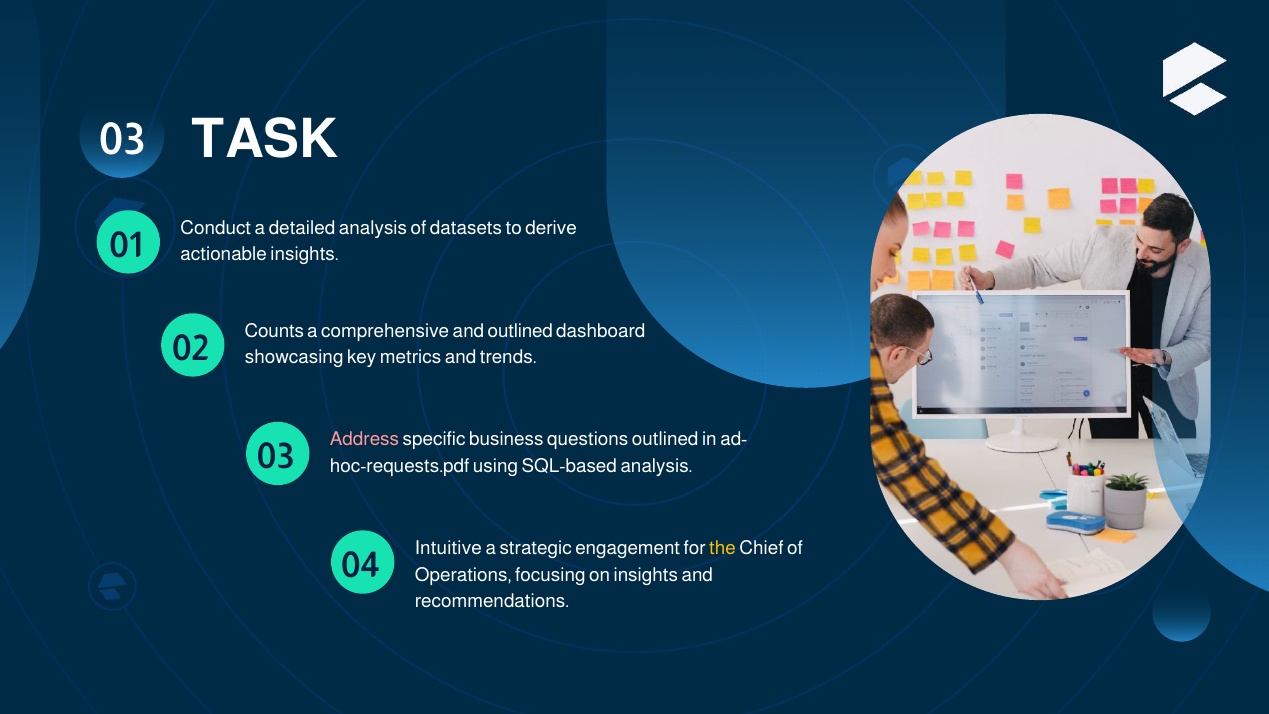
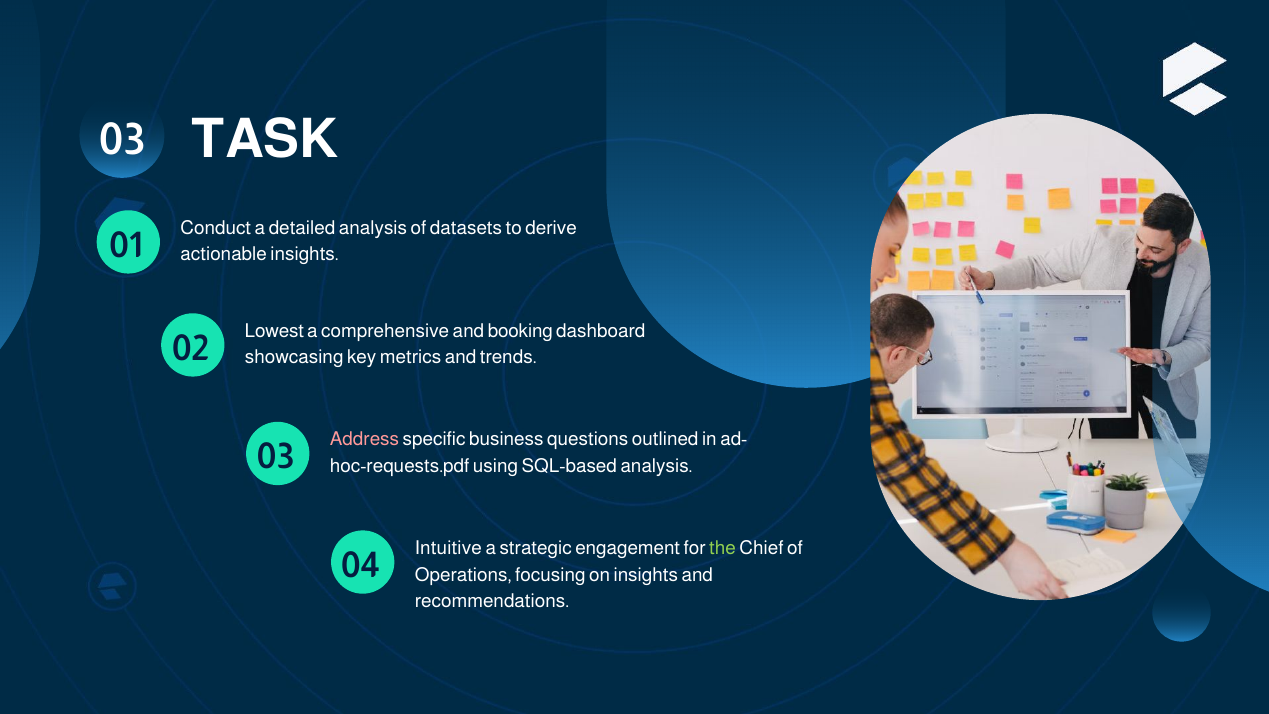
Counts: Counts -> Lowest (274, 331)
and outlined: outlined -> booking (520, 331)
the colour: yellow -> light green (723, 548)
